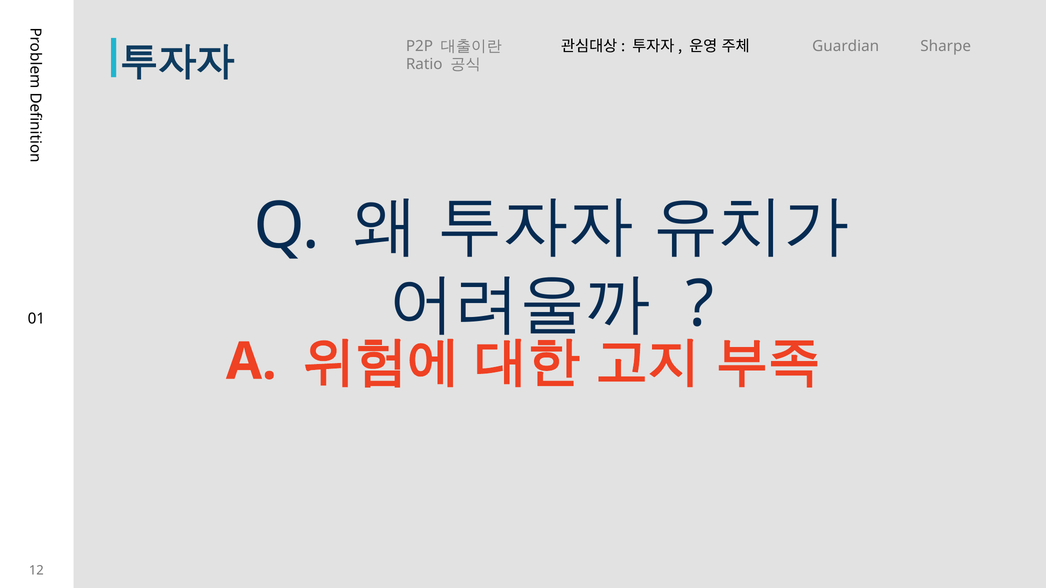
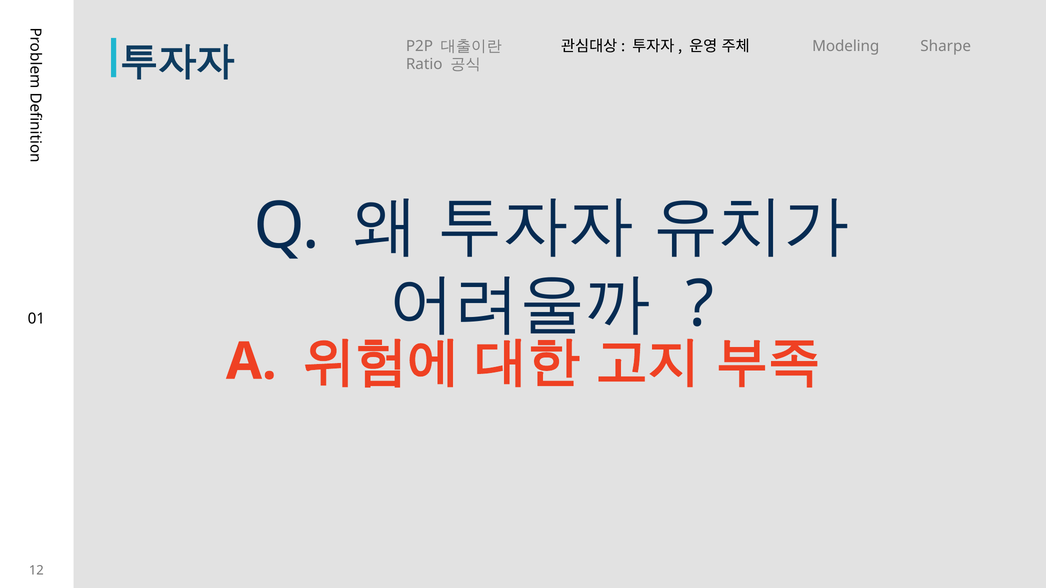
Guardian: Guardian -> Modeling (846, 46)
